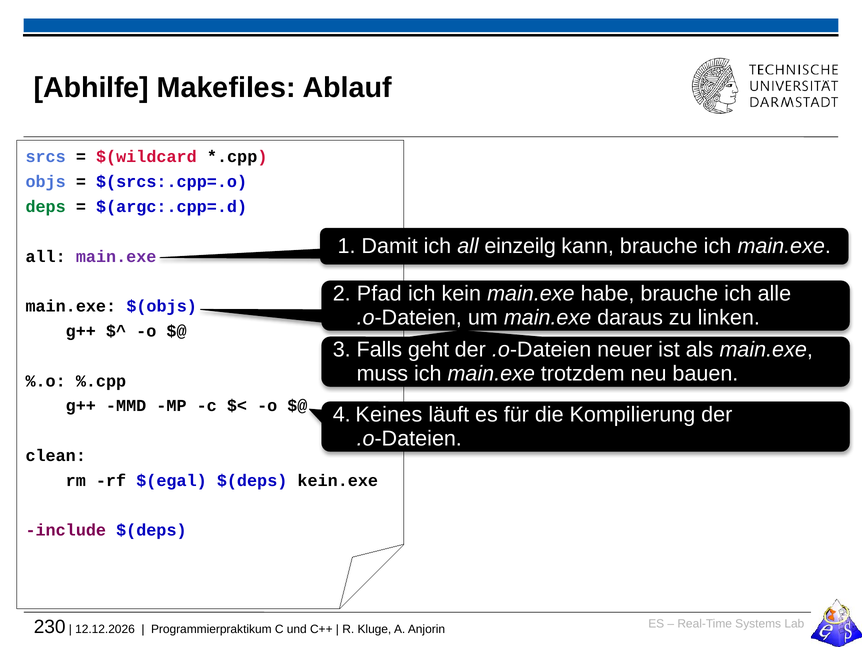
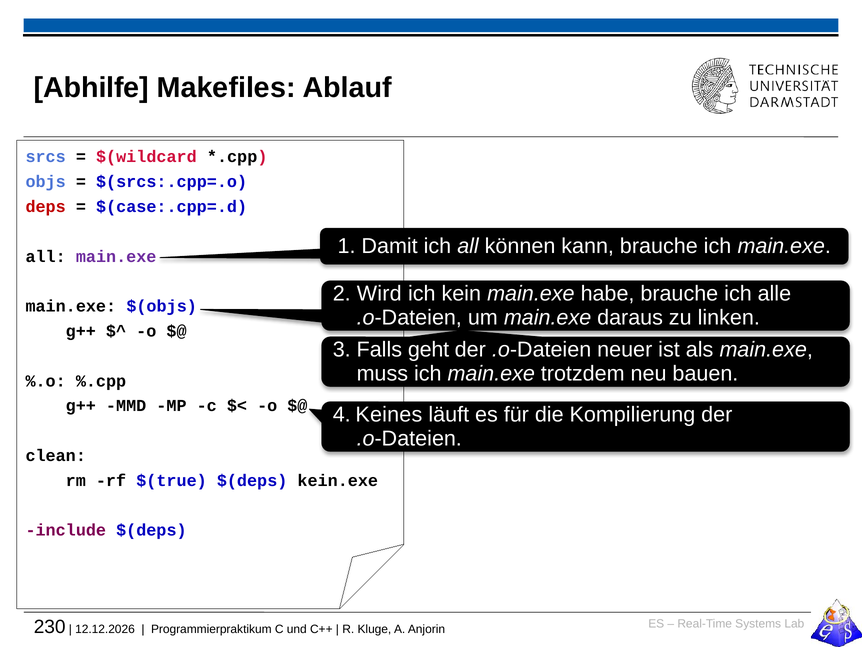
deps colour: green -> red (46, 207)
$(argc:.cpp=.d: $(argc:.cpp=.d -> $(case:.cpp=.d (172, 207)
einzeilg: einzeilg -> können (520, 246)
Pfad: Pfad -> Wird (379, 293)
$(egal: $(egal -> $(true (172, 480)
